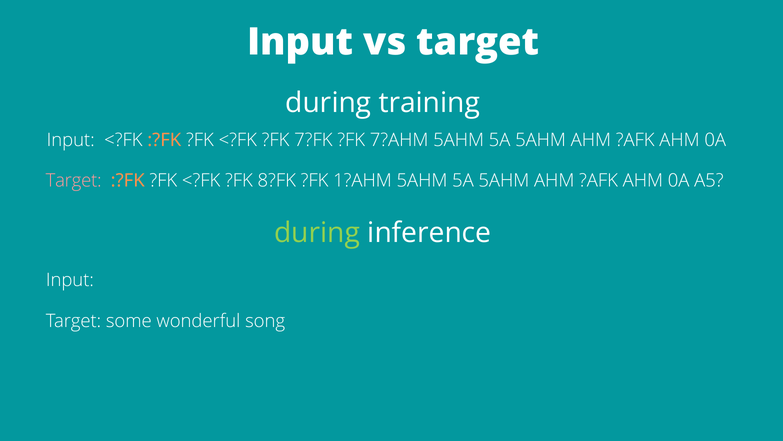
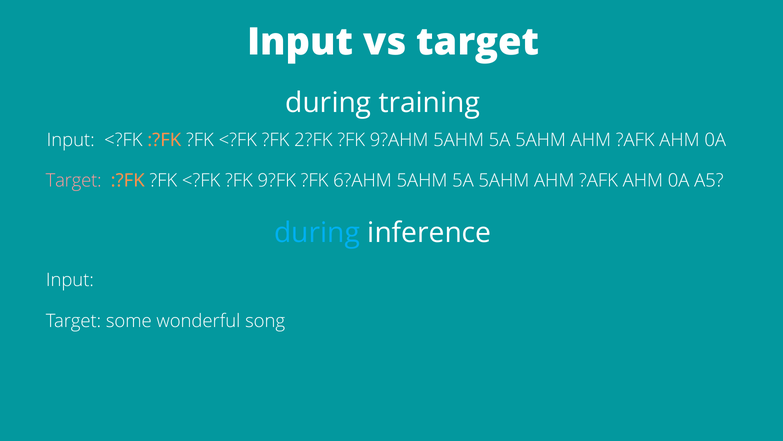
7?FK: 7?FK -> 2?FK (313, 140)
7?AHM: 7?AHM -> 9?AHM (399, 140)
8?FK: 8?FK -> 9?FK (277, 180)
1?AHM: 1?AHM -> 6?AHM (362, 180)
during colour: light green -> light blue (317, 232)
